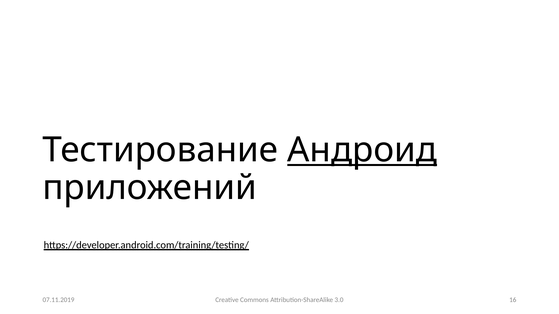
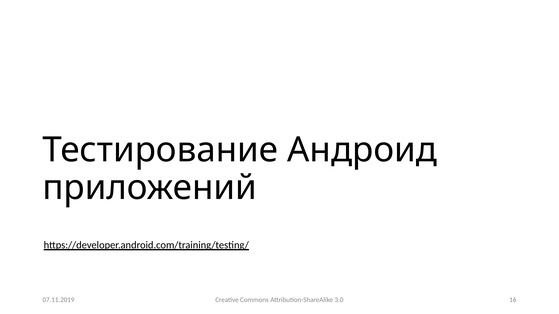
Андроид underline: present -> none (362, 150)
